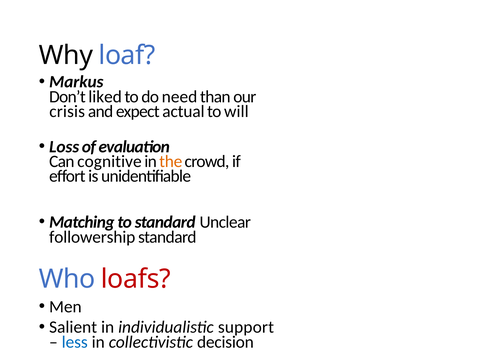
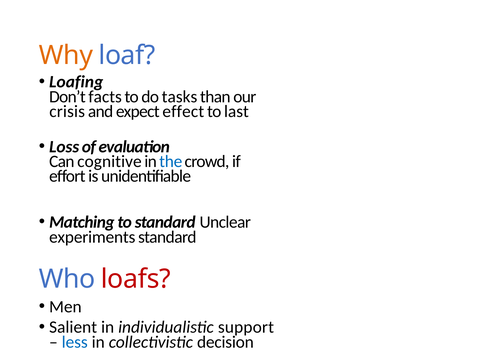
Why colour: black -> orange (66, 55)
Markus: Markus -> Loafing (76, 82)
liked: liked -> facts (105, 97)
need: need -> tasks (180, 97)
actual: actual -> effect (183, 111)
will: will -> last (236, 111)
the colour: orange -> blue (171, 161)
followership: followership -> experiments (92, 237)
